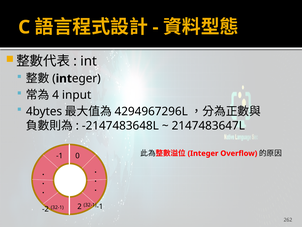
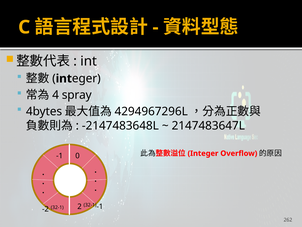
input: input -> spray (77, 95)
